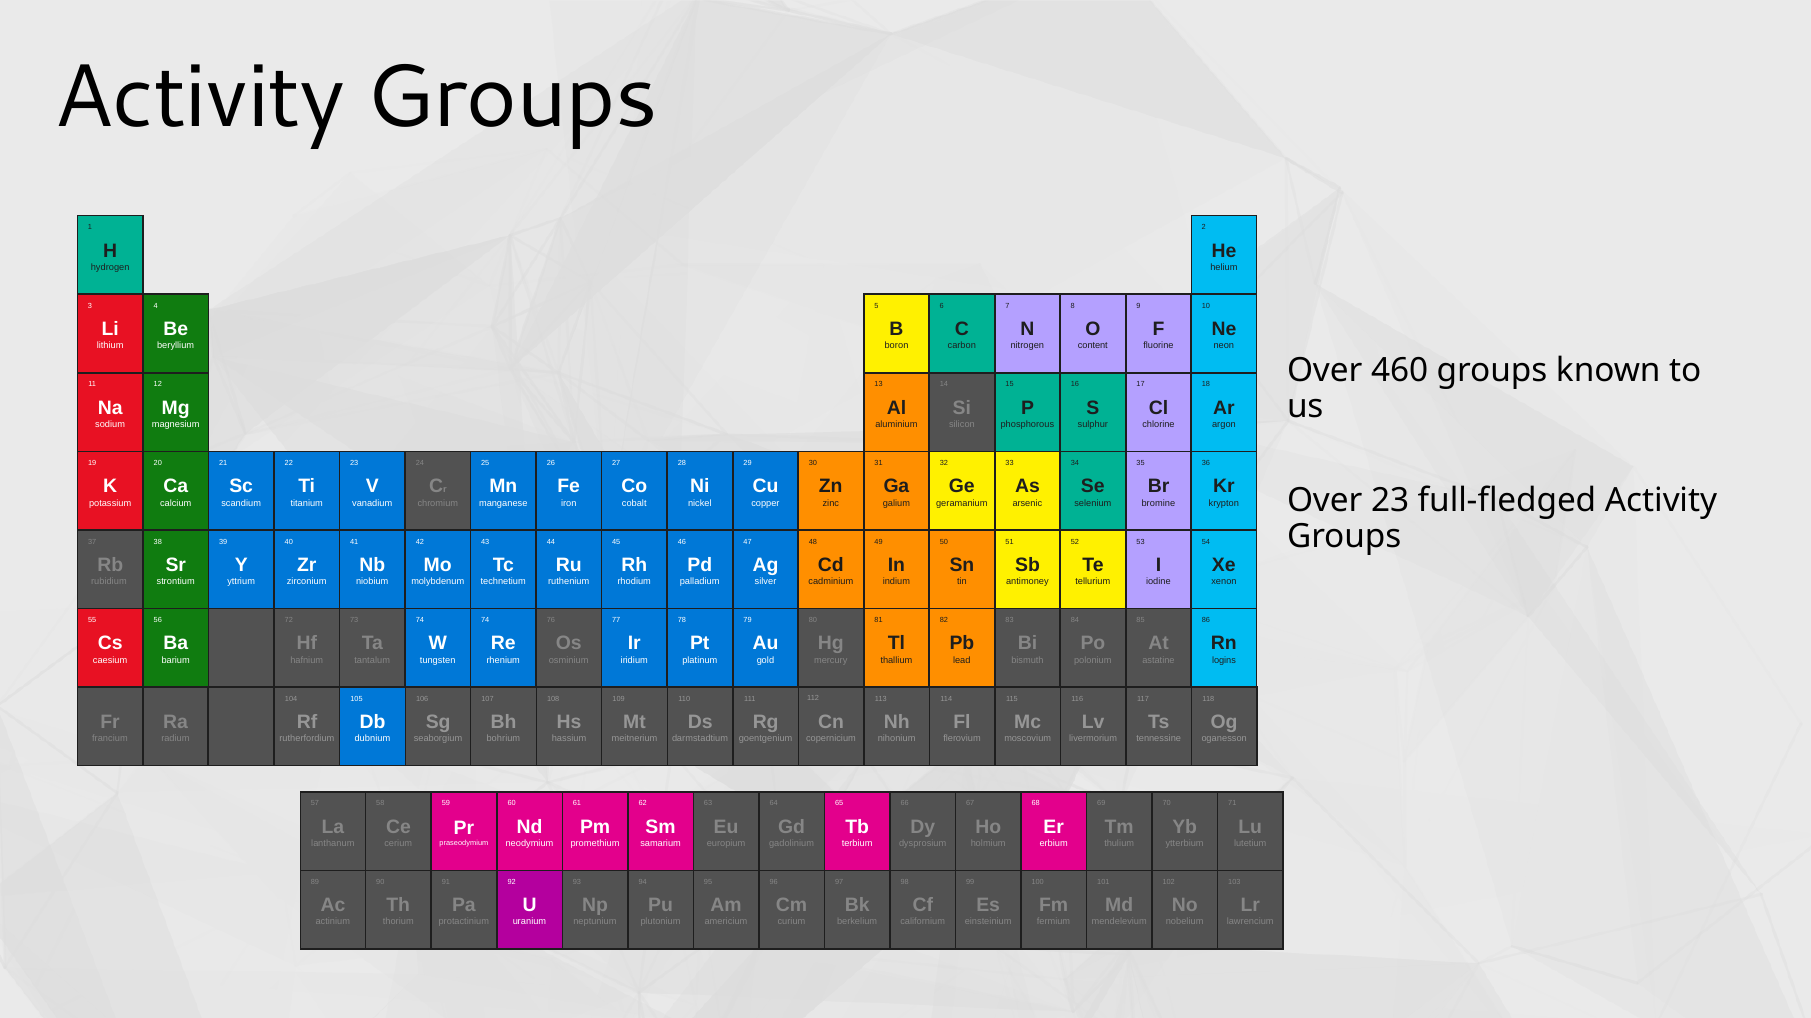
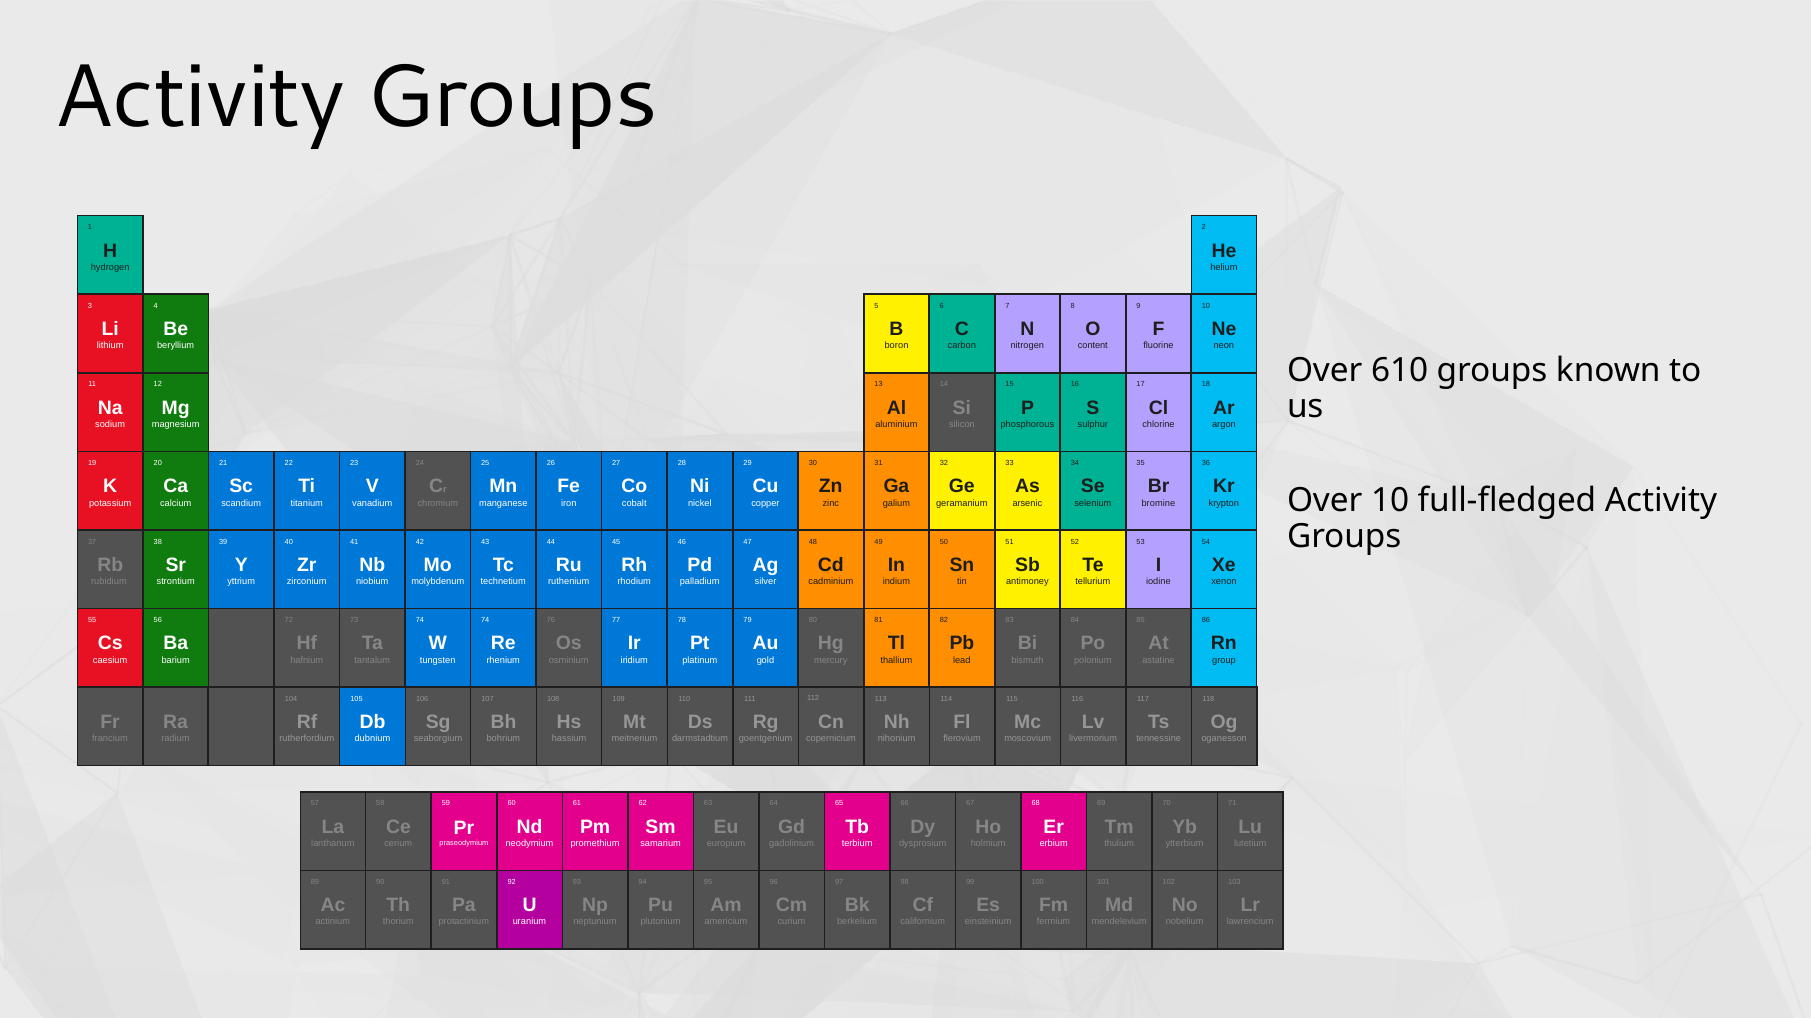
460: 460 -> 610 (1400, 371)
Over 23: 23 -> 10 (1390, 501)
logins: logins -> group (1224, 660)
